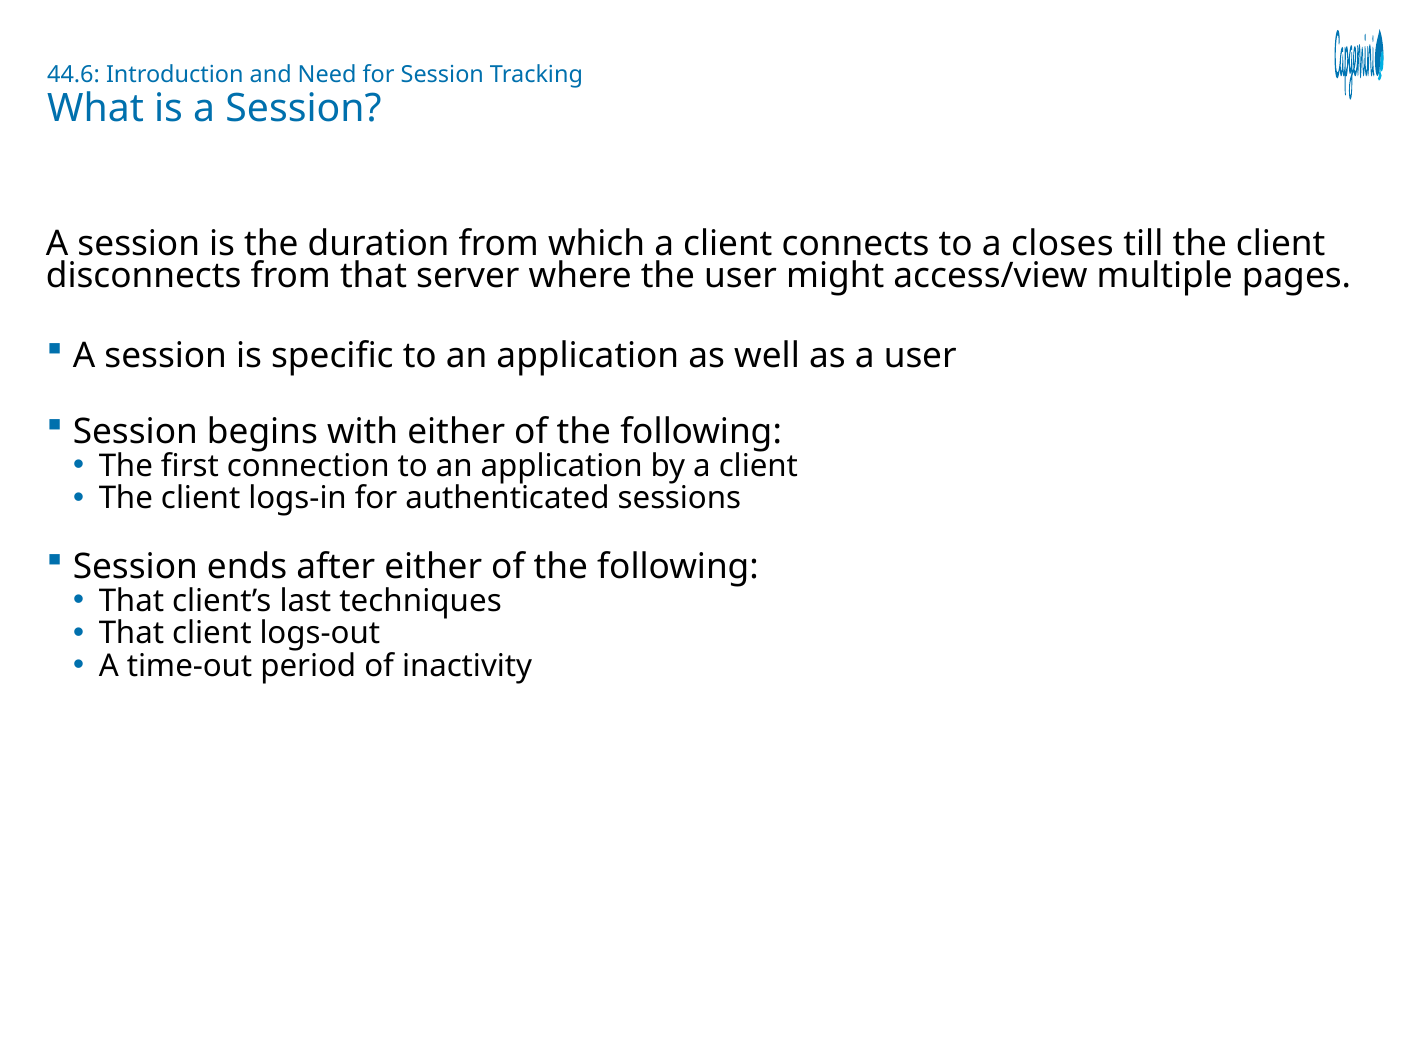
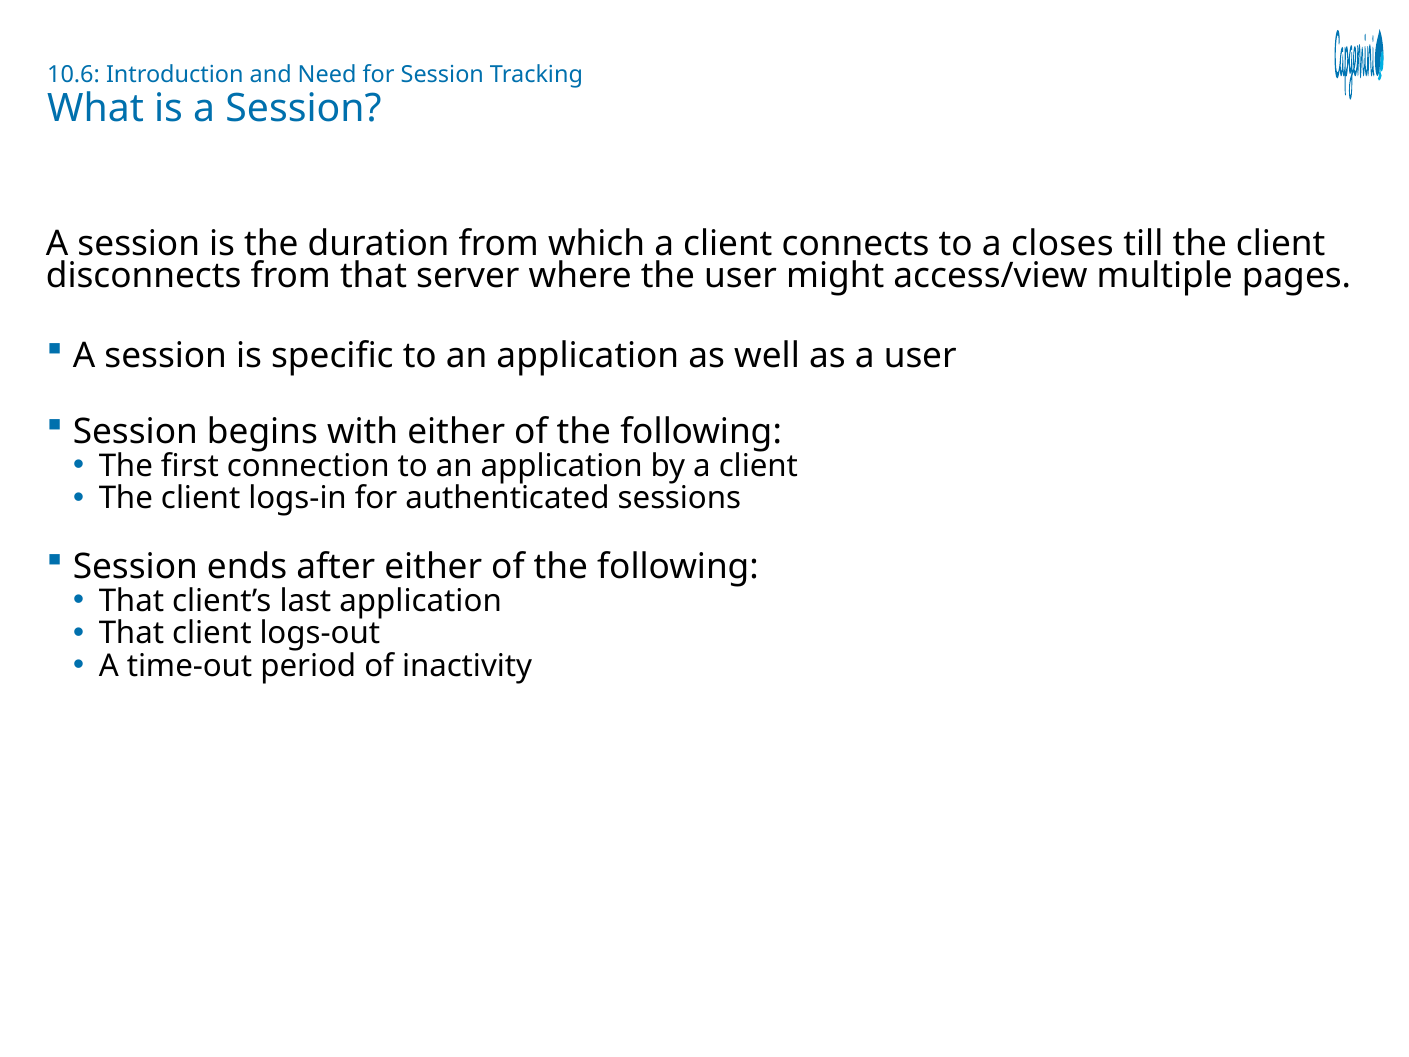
44.6: 44.6 -> 10.6 (74, 75)
last techniques: techniques -> application (421, 601)
